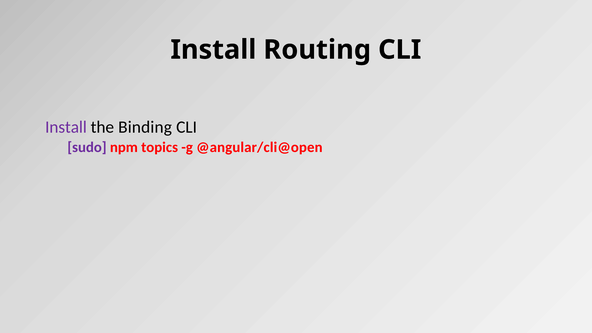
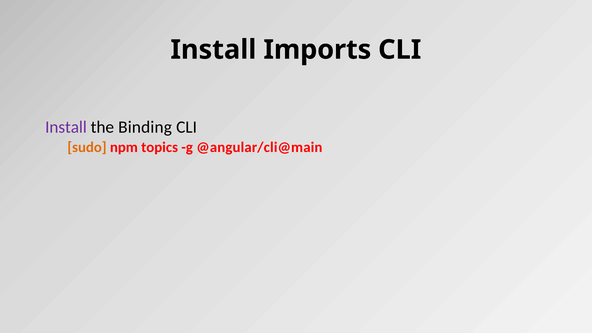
Routing: Routing -> Imports (317, 50)
sudo colour: purple -> orange (87, 147)
@angular/cli@open: @angular/cli@open -> @angular/cli@main (259, 147)
